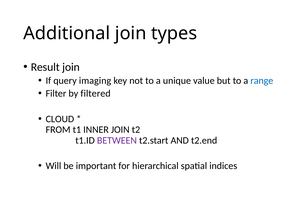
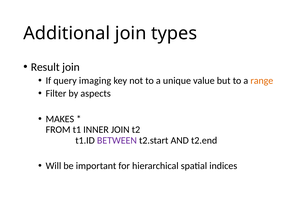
range colour: blue -> orange (262, 81)
filtered: filtered -> aspects (96, 93)
CLOUD: CLOUD -> MAKES (60, 119)
